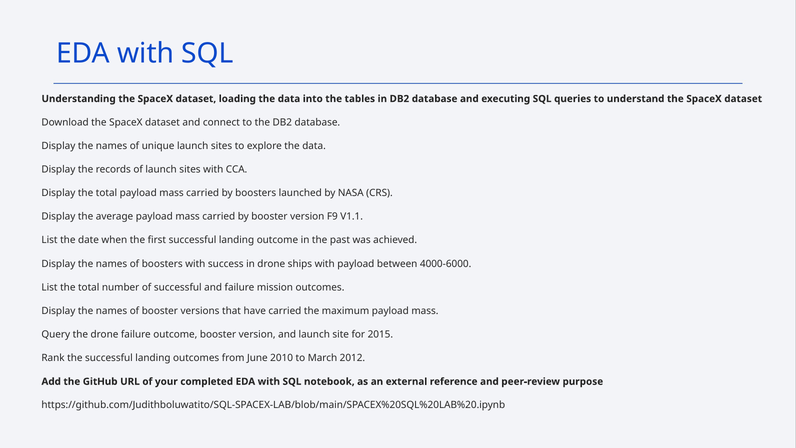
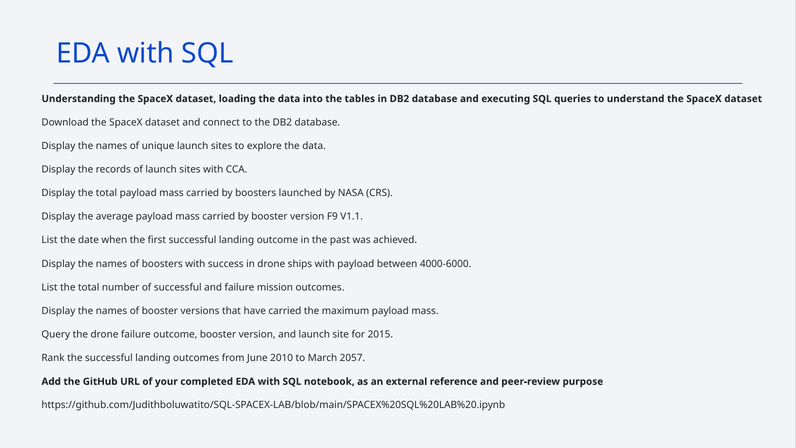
2012: 2012 -> 2057 (352, 358)
